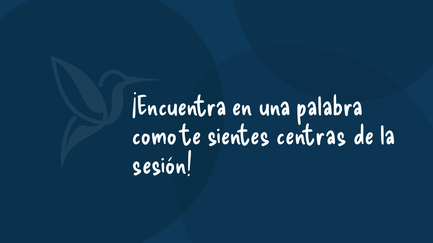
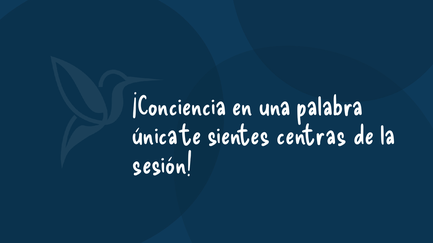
¡Encuentra: ¡Encuentra -> ¡Conciencia (179, 107)
como: como -> única (155, 136)
